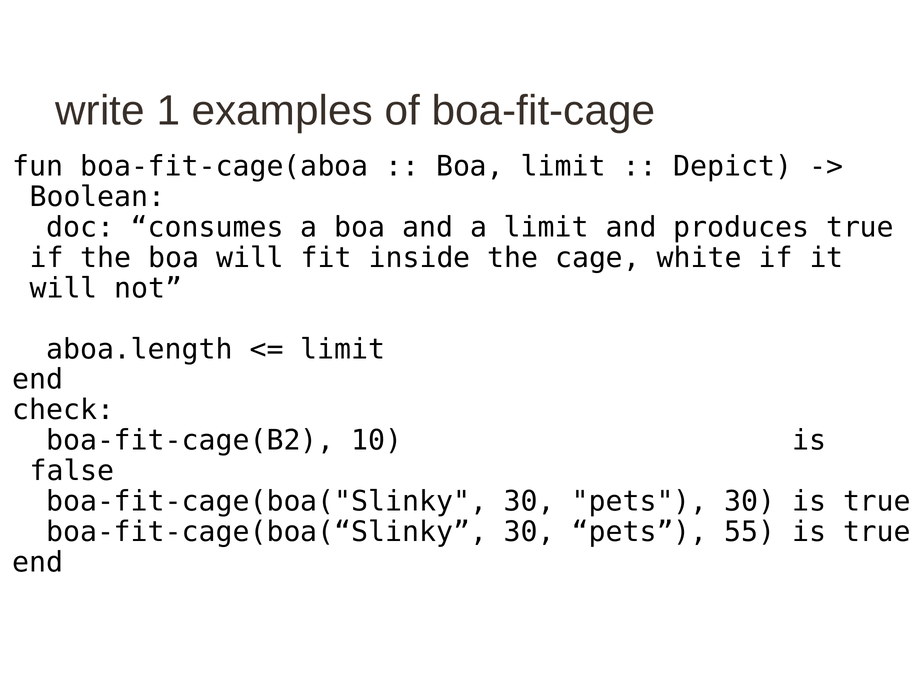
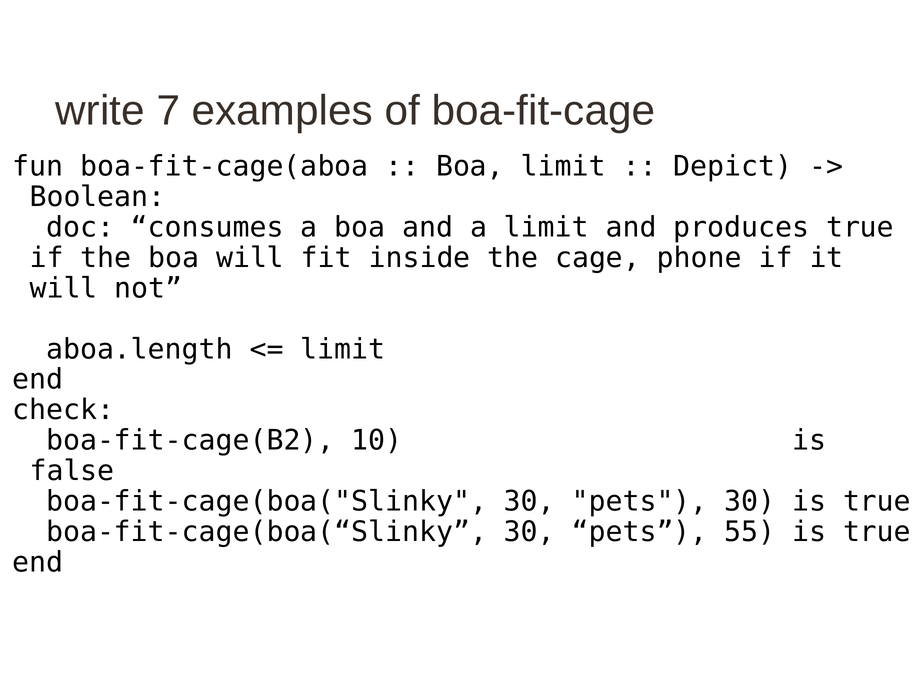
1: 1 -> 7 (168, 111)
white: white -> phone (699, 258)
